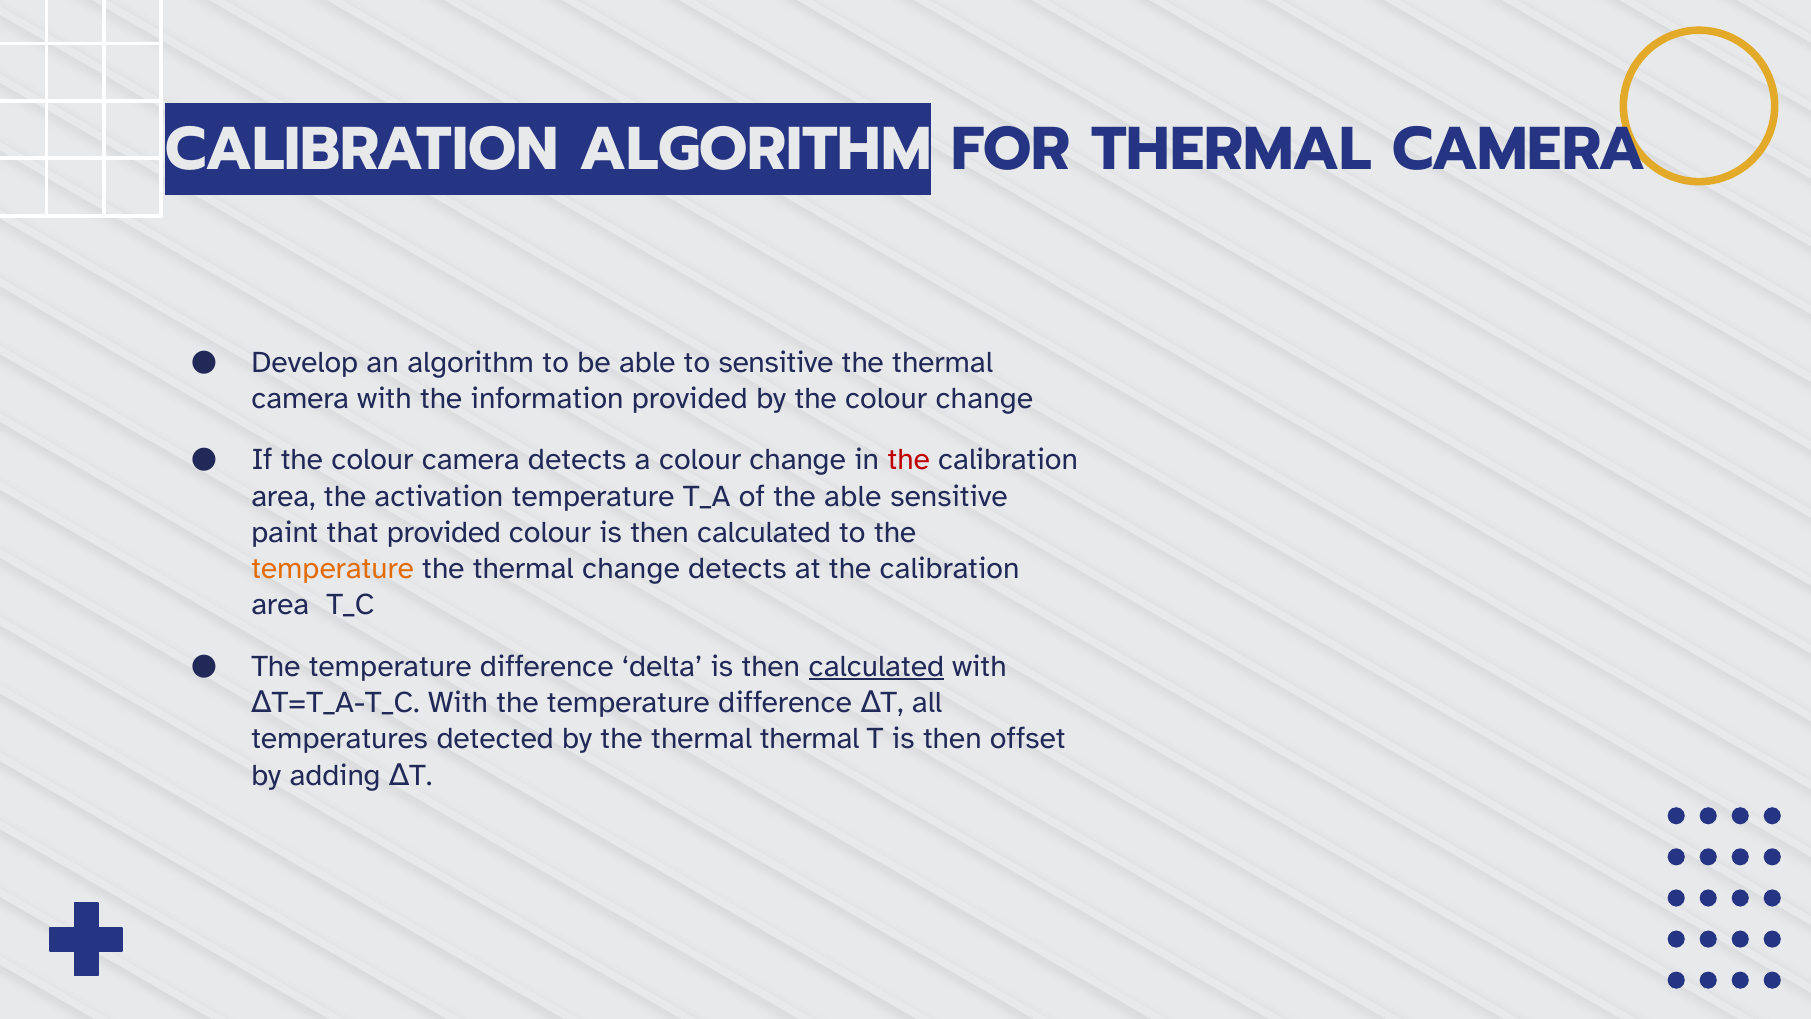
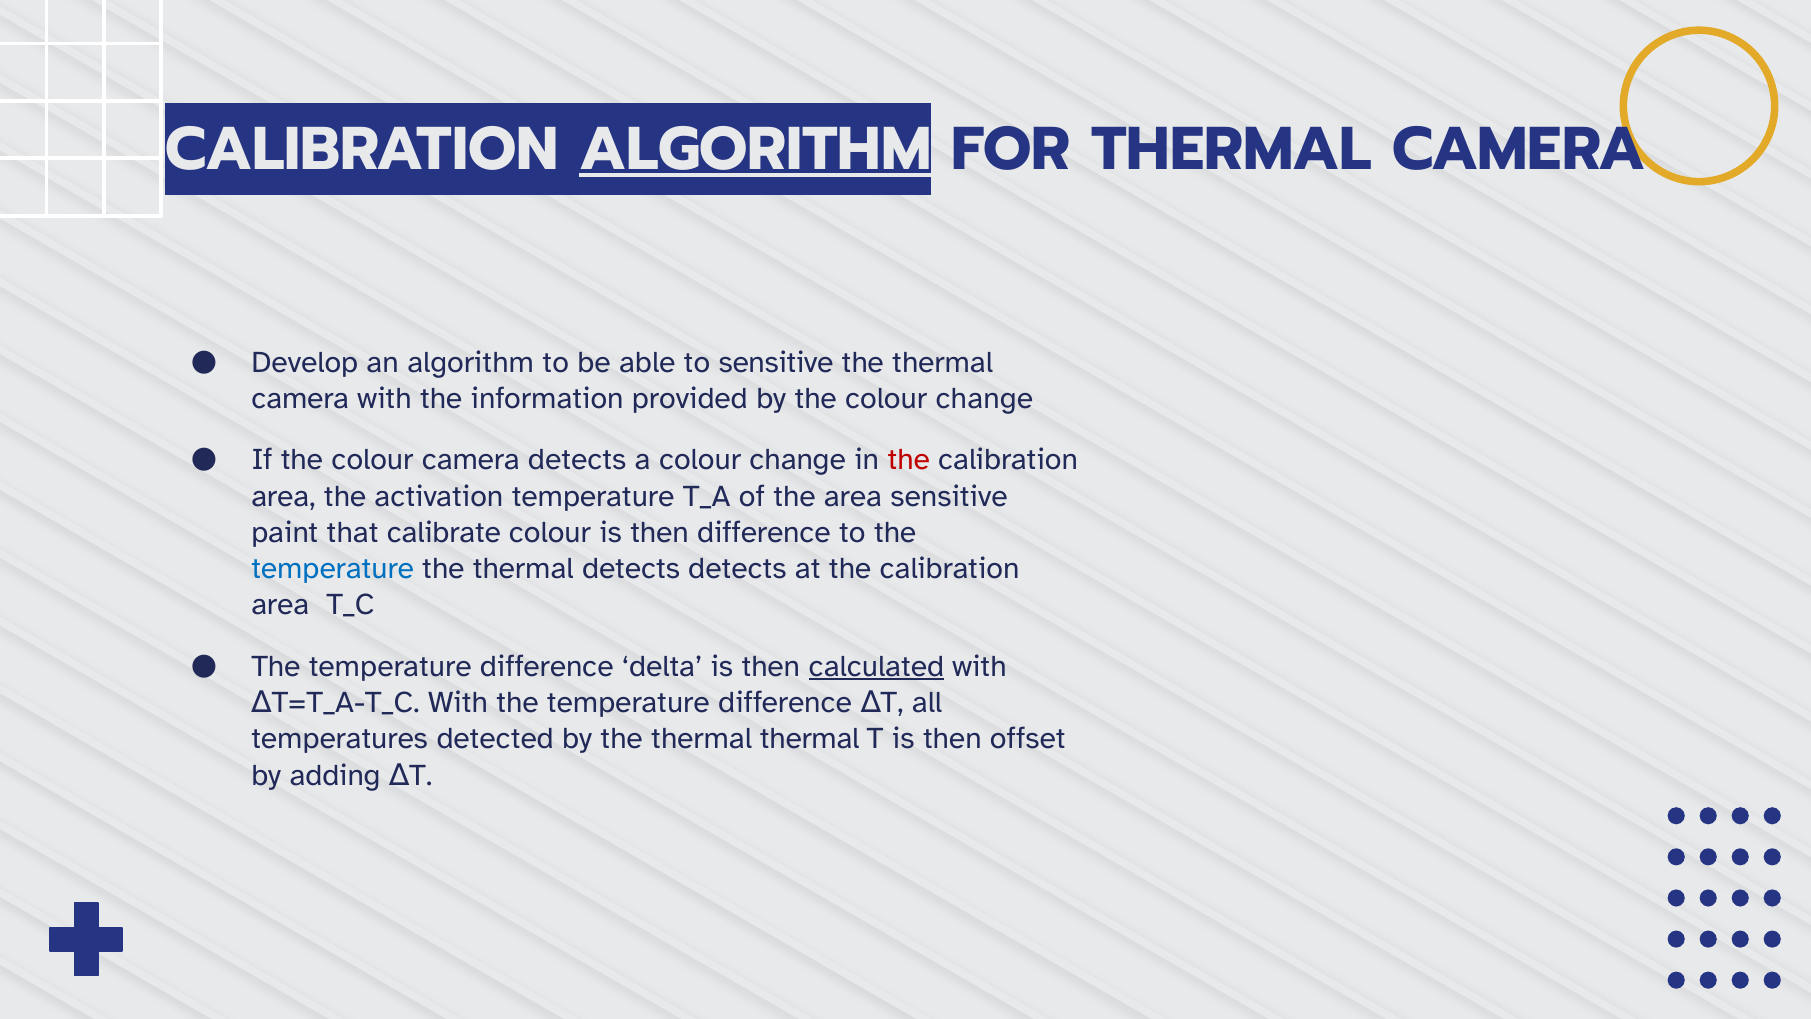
ALGORITHM underline: none -> present (755, 149)
the able: able -> area (853, 496)
that provided: provided -> calibrate (444, 532)
colour is then calculated: calculated -> difference (764, 532)
temperature colour: orange -> blue (333, 569)
thermal change: change -> detects (631, 569)
